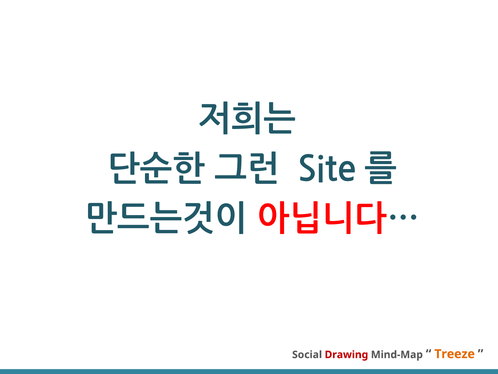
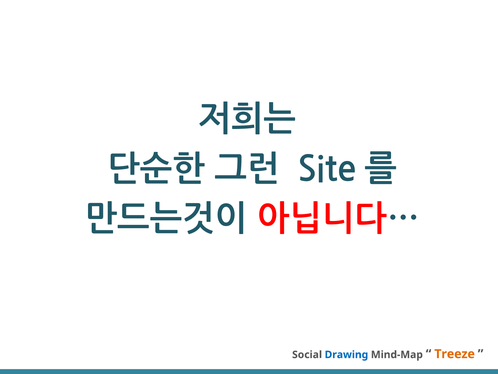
Drawing colour: red -> blue (346, 354)
